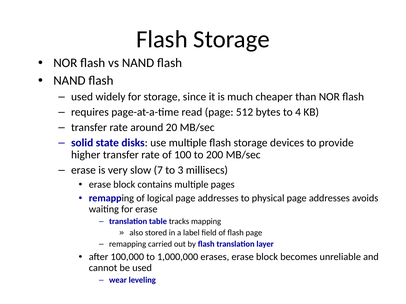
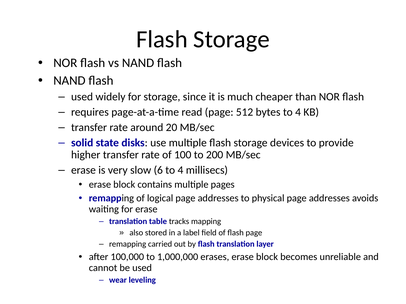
7: 7 -> 6 (158, 171)
3: 3 -> 4 (180, 171)
